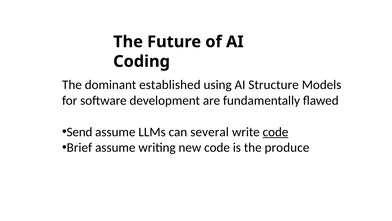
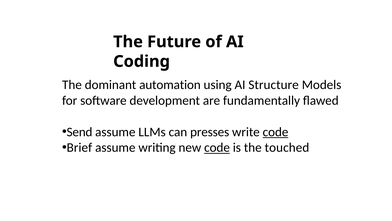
established: established -> automation (170, 85)
several: several -> presses (210, 132)
code underline: none -> present (217, 147)
produce: produce -> touched (287, 147)
